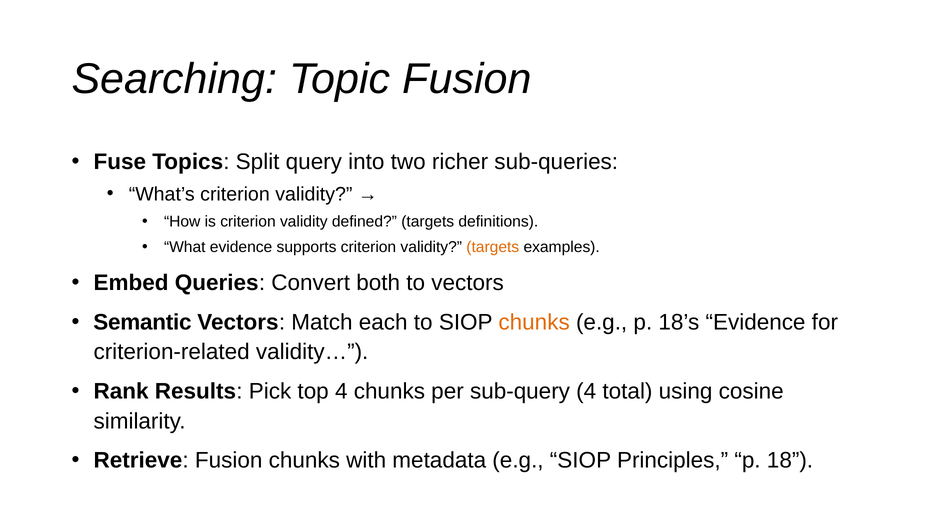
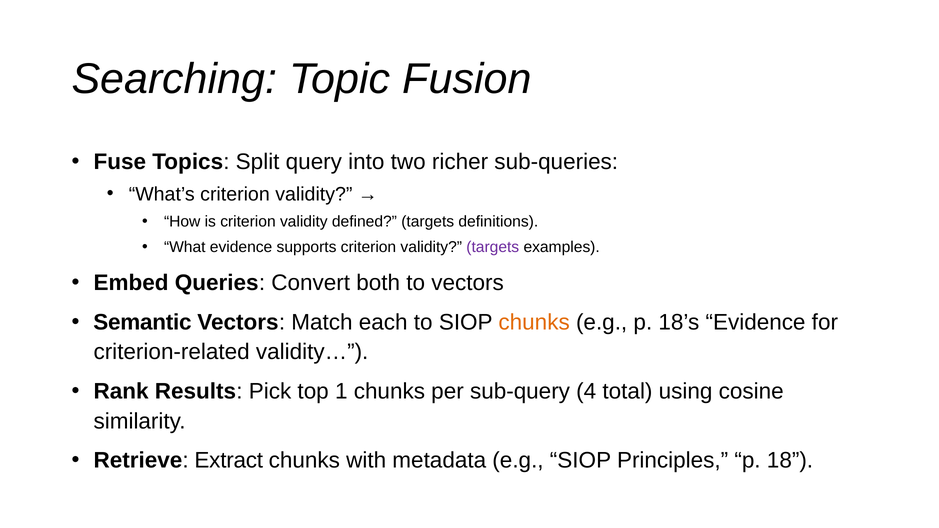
targets colour: orange -> purple (493, 247)
top 4: 4 -> 1 (341, 392)
Retrieve Fusion: Fusion -> Extract (229, 461)
